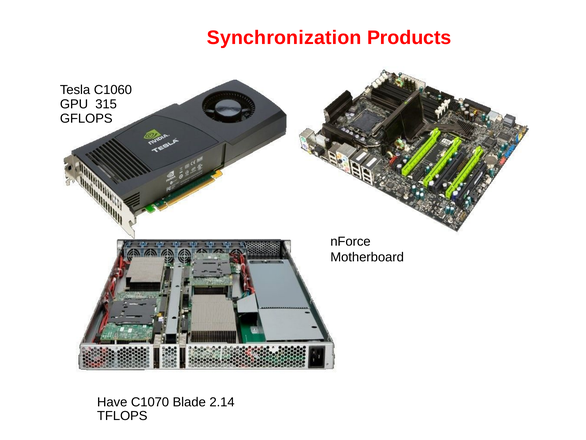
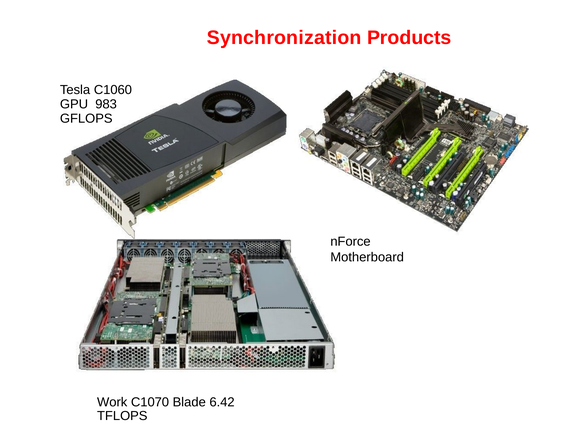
315: 315 -> 983 (106, 104)
Have: Have -> Work (112, 402)
2.14: 2.14 -> 6.42 (222, 402)
